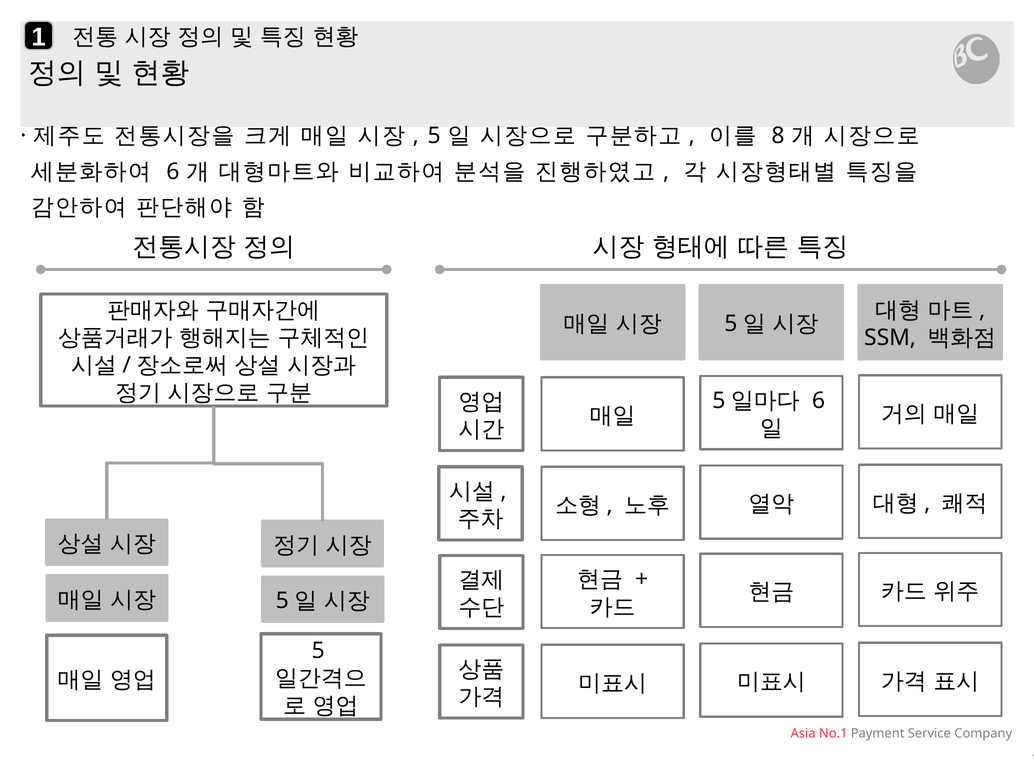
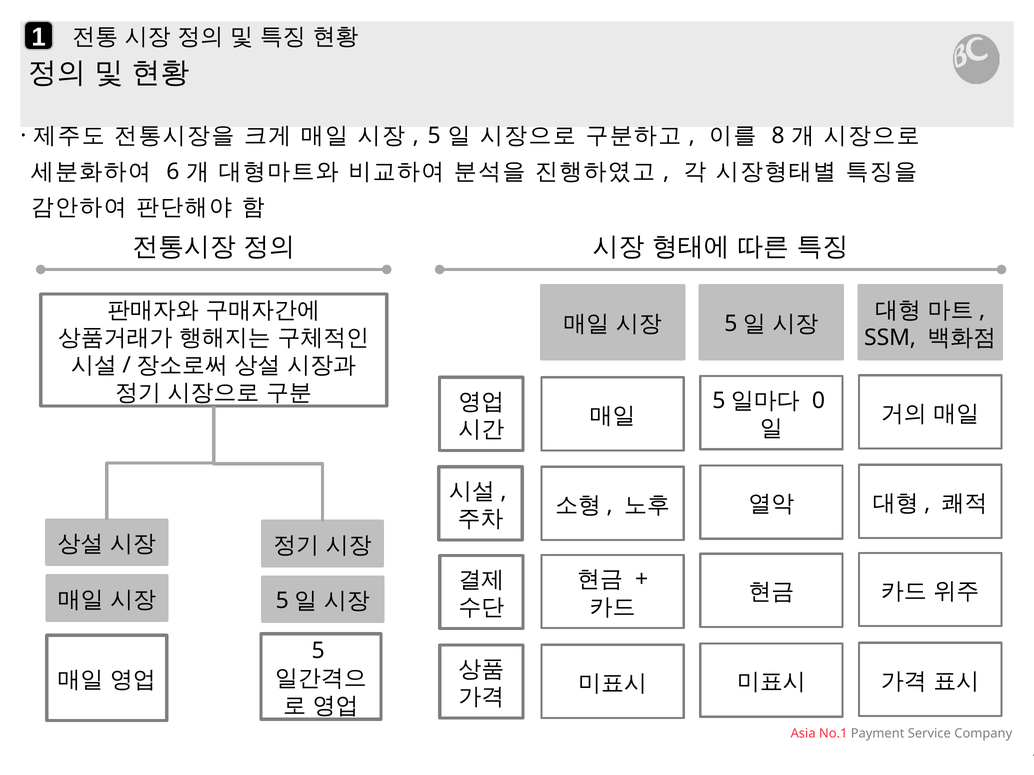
6: 6 -> 0 (818, 401)
